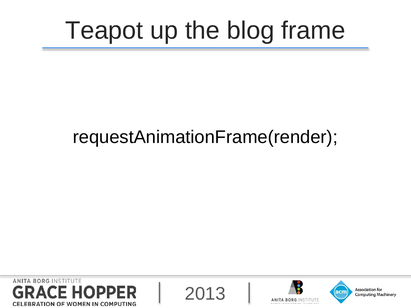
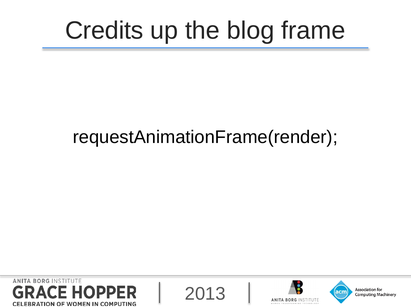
Teapot: Teapot -> Credits (104, 31)
